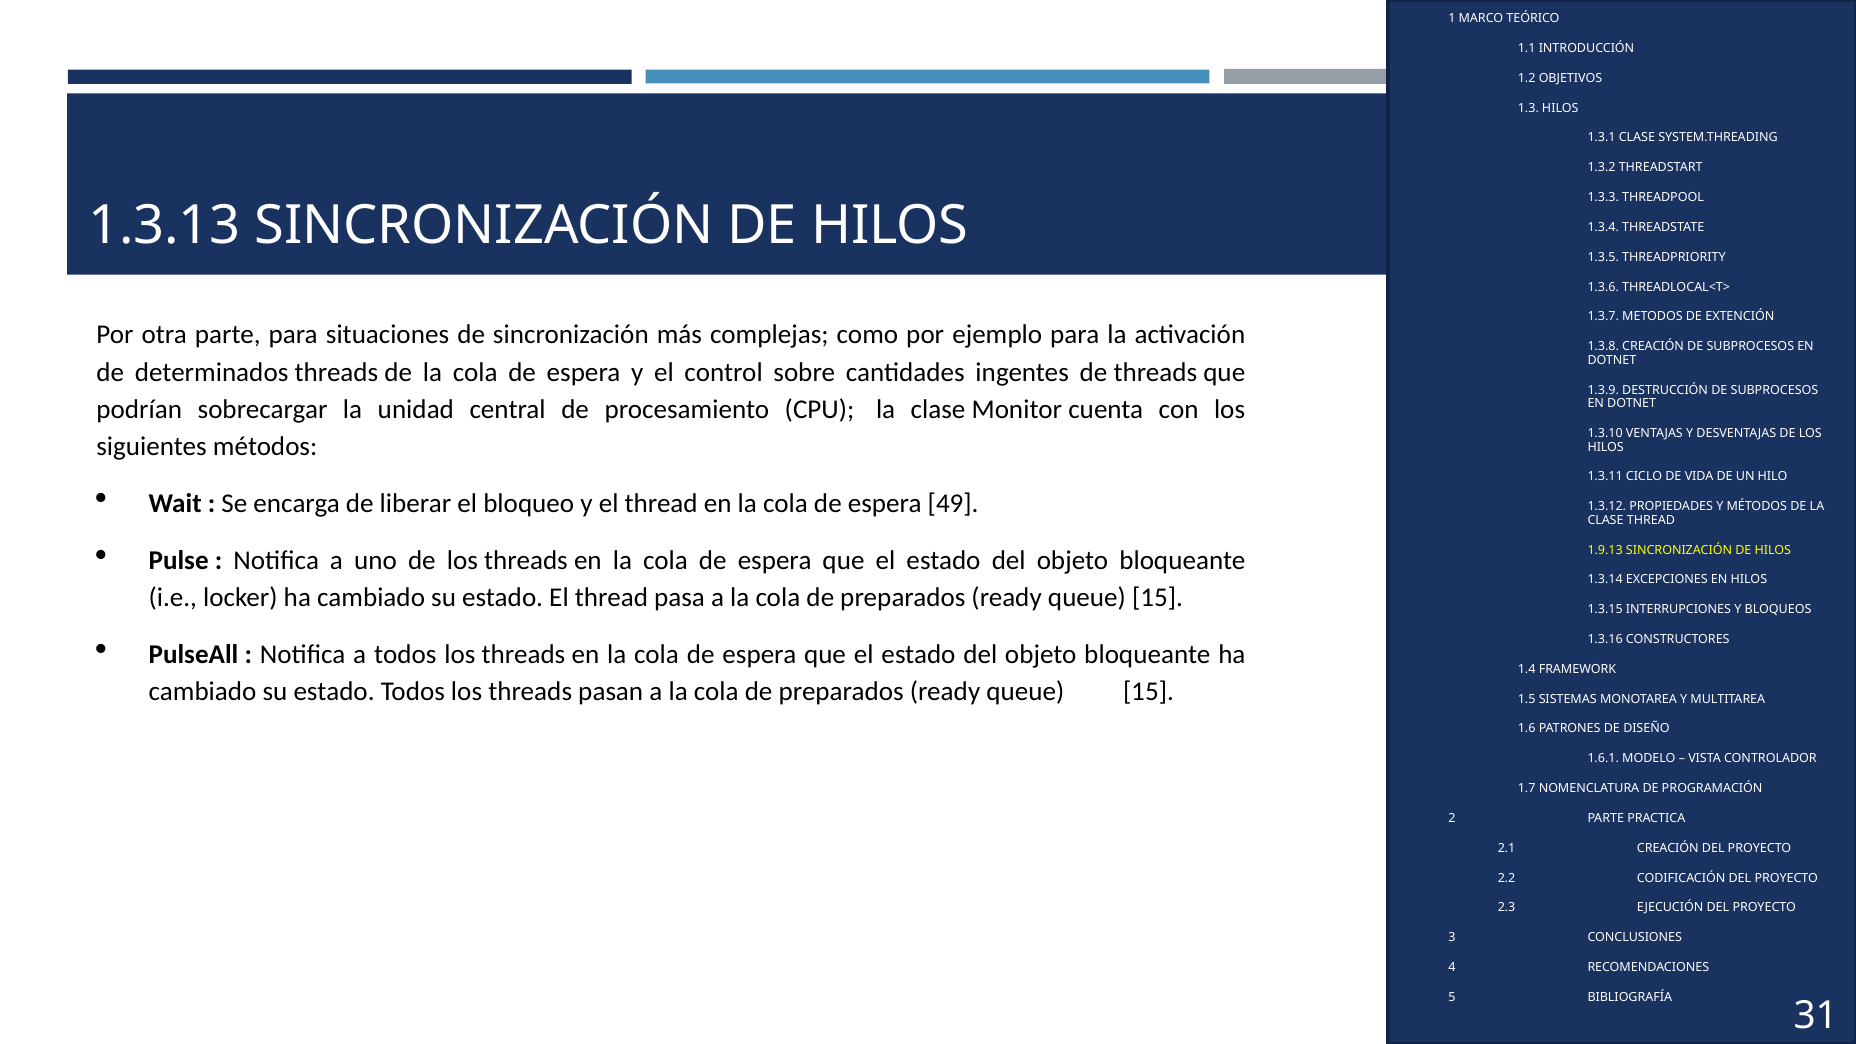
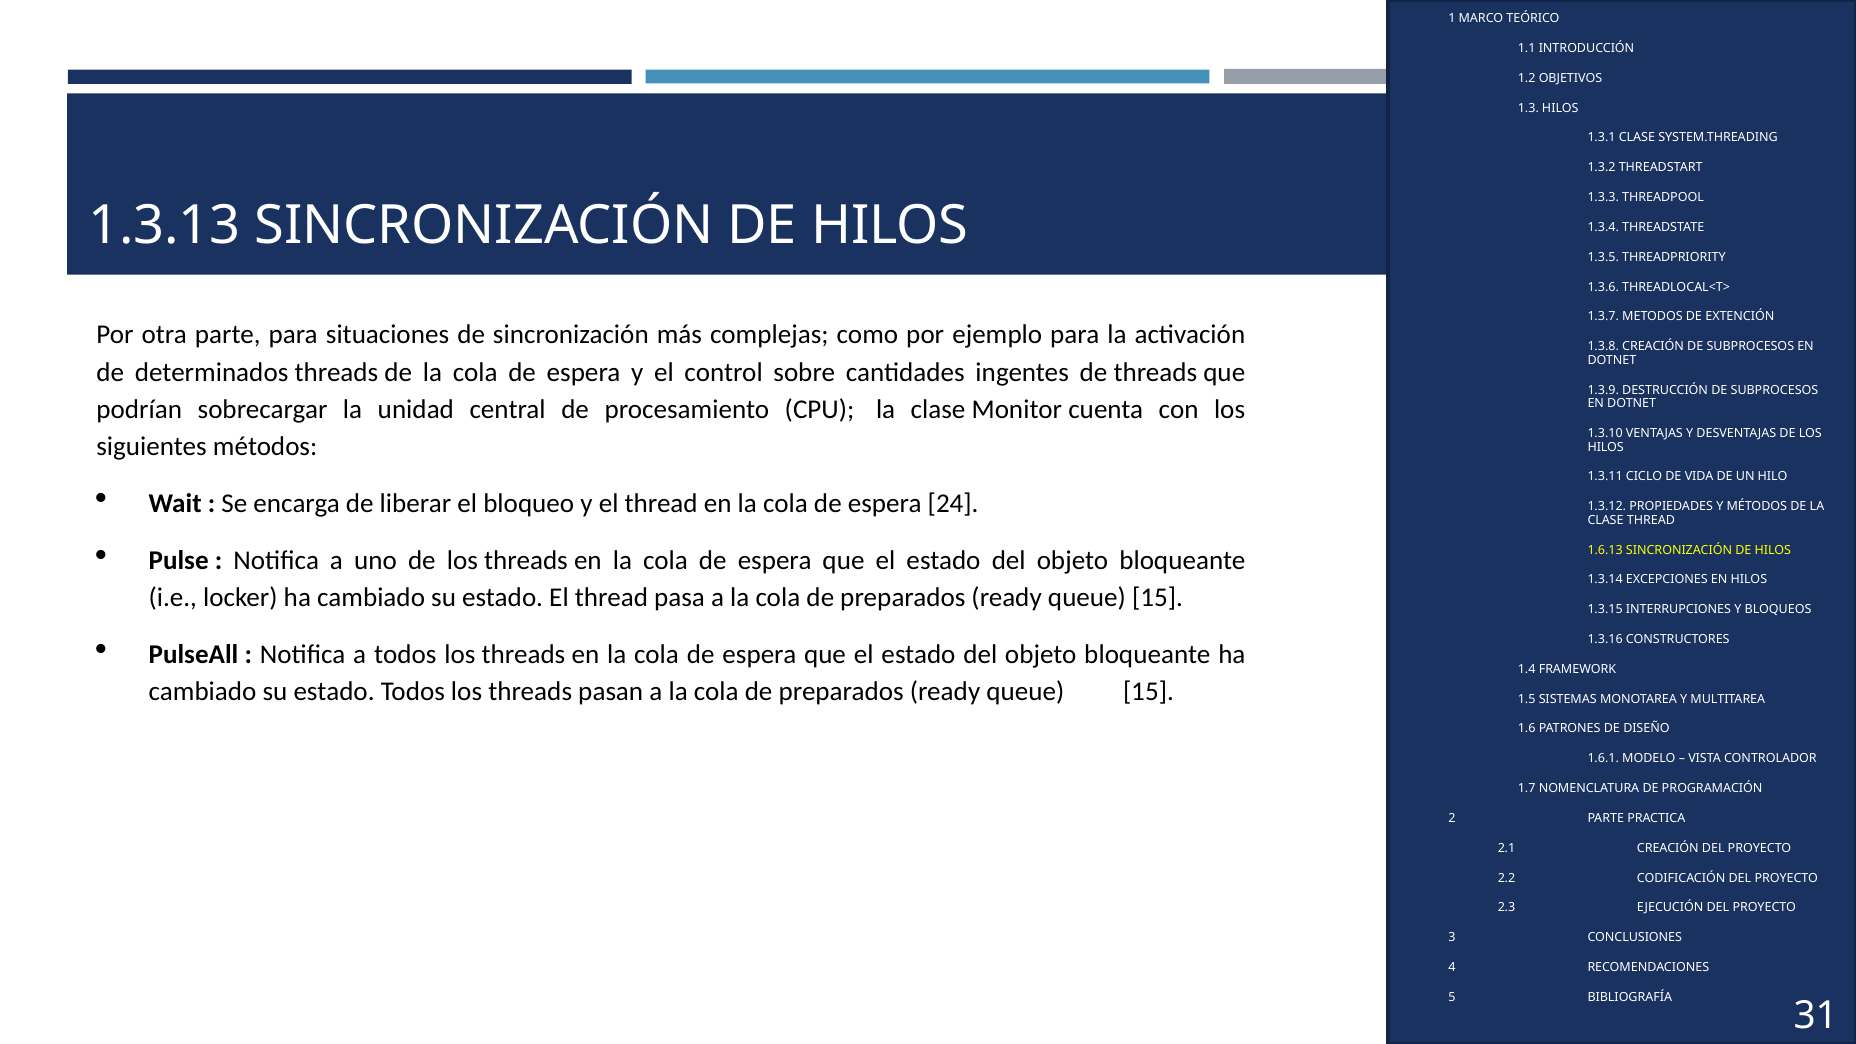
49: 49 -> 24 (953, 503)
1.9.13: 1.9.13 -> 1.6.13 (1605, 550)
